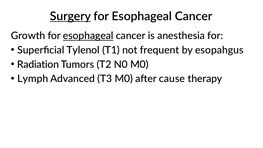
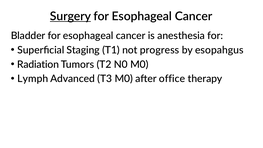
Growth: Growth -> Bladder (28, 36)
esophageal underline: present -> none (88, 36)
Tylenol: Tylenol -> Staging (83, 50)
frequent: frequent -> progress (160, 50)
cause: cause -> office (172, 79)
